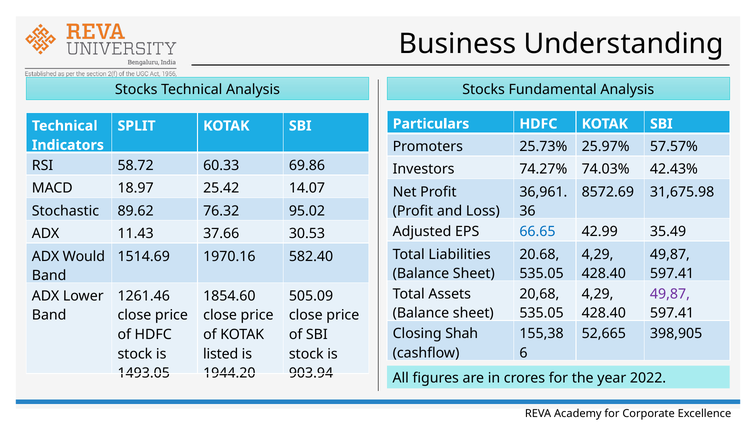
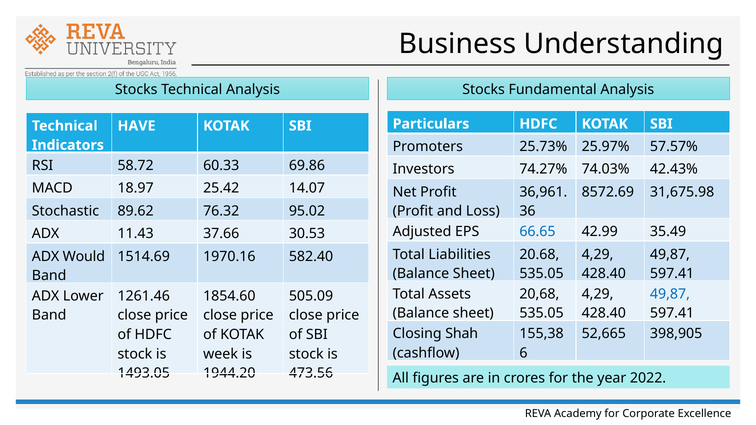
SPLIT: SPLIT -> HAVE (137, 126)
49,87 colour: purple -> blue (670, 294)
listed: listed -> week (221, 354)
903.94: 903.94 -> 473.56 (311, 373)
